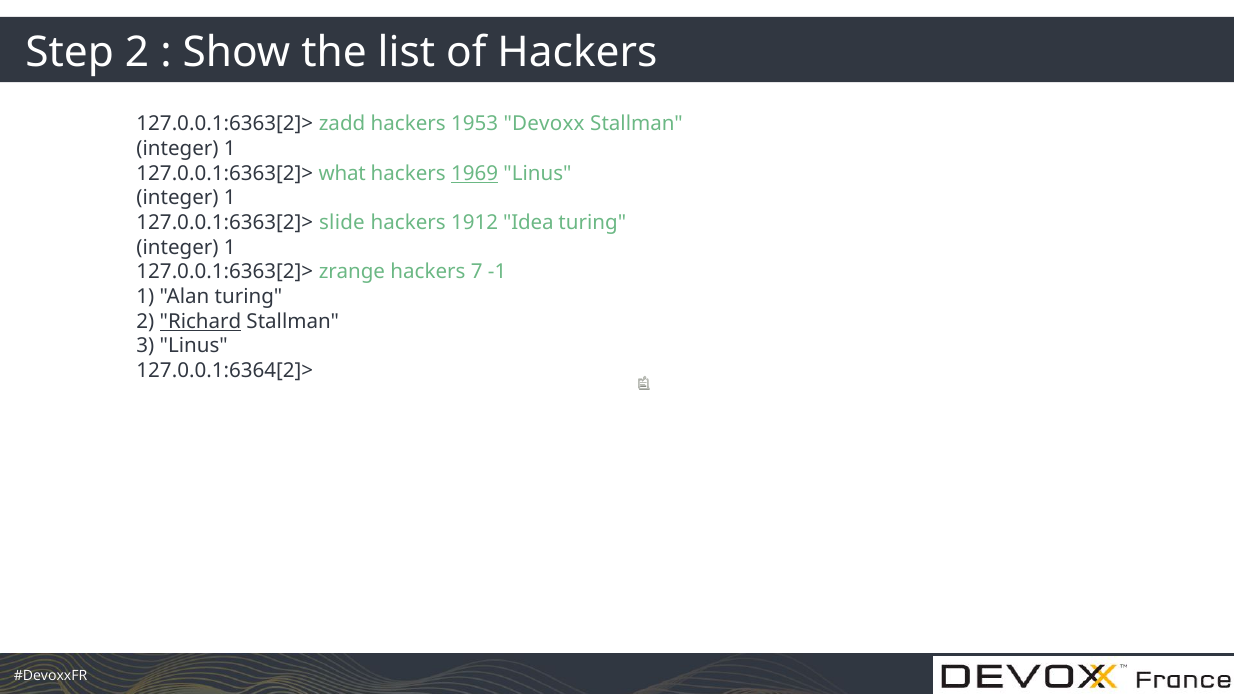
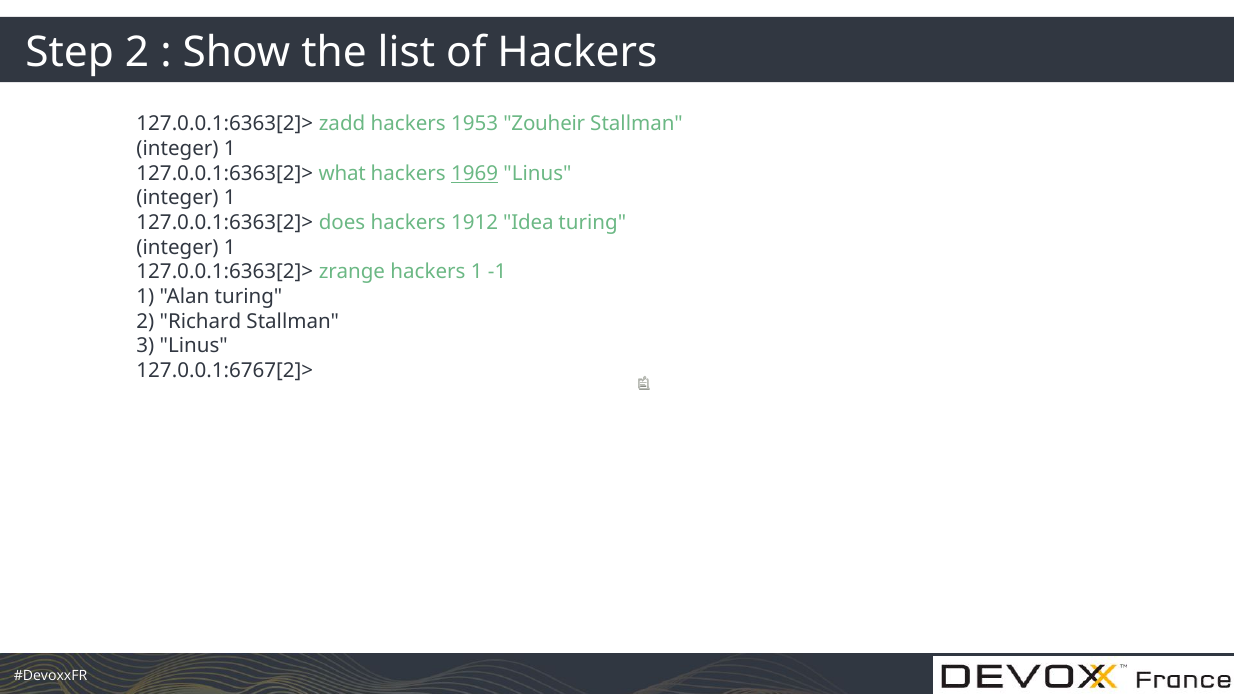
Devoxx: Devoxx -> Zouheir (544, 124)
slide: slide -> does (342, 223)
hackers 7: 7 -> 1 (477, 272)
Richard underline: present -> none (200, 322)
127.0.0.1:6364[2]>: 127.0.0.1:6364[2]> -> 127.0.0.1:6767[2]> (225, 371)
